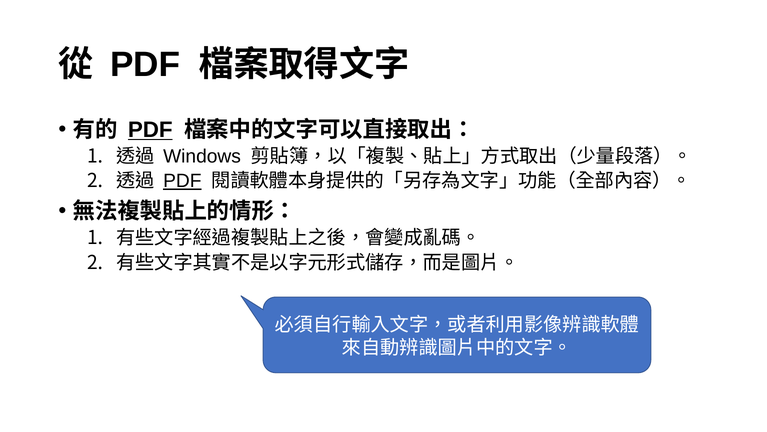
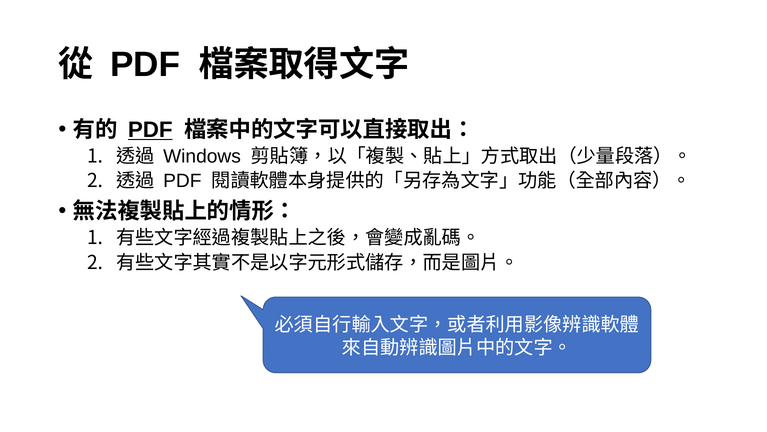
PDF underline: present -> none (182, 181)
